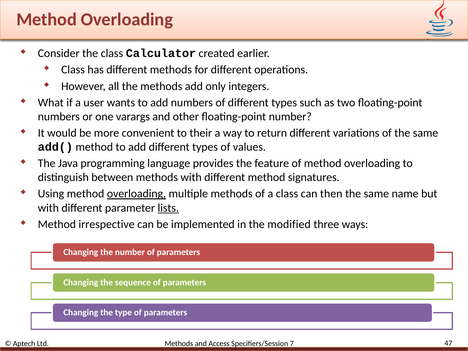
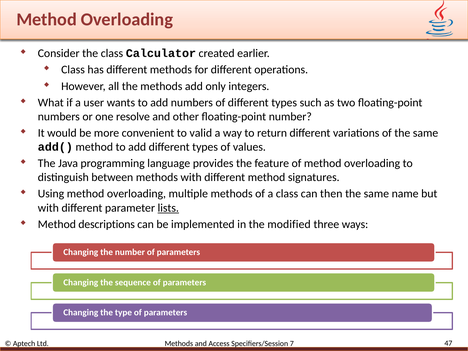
varargs: varargs -> resolve (133, 117)
their: their -> valid (201, 133)
overloading underline: present -> none (136, 194)
irrespective: irrespective -> descriptions (107, 224)
